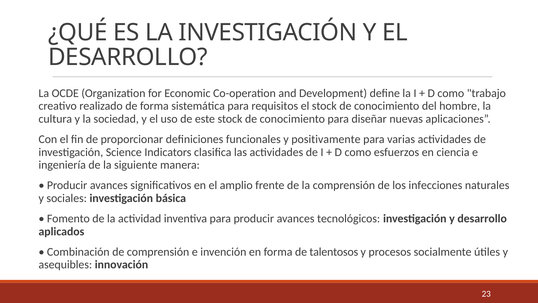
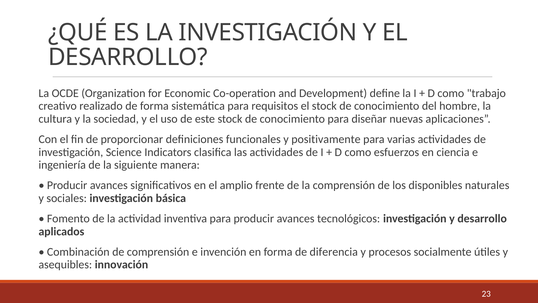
infecciones: infecciones -> disponibles (435, 185)
talentosos: talentosos -> diferencia (334, 252)
